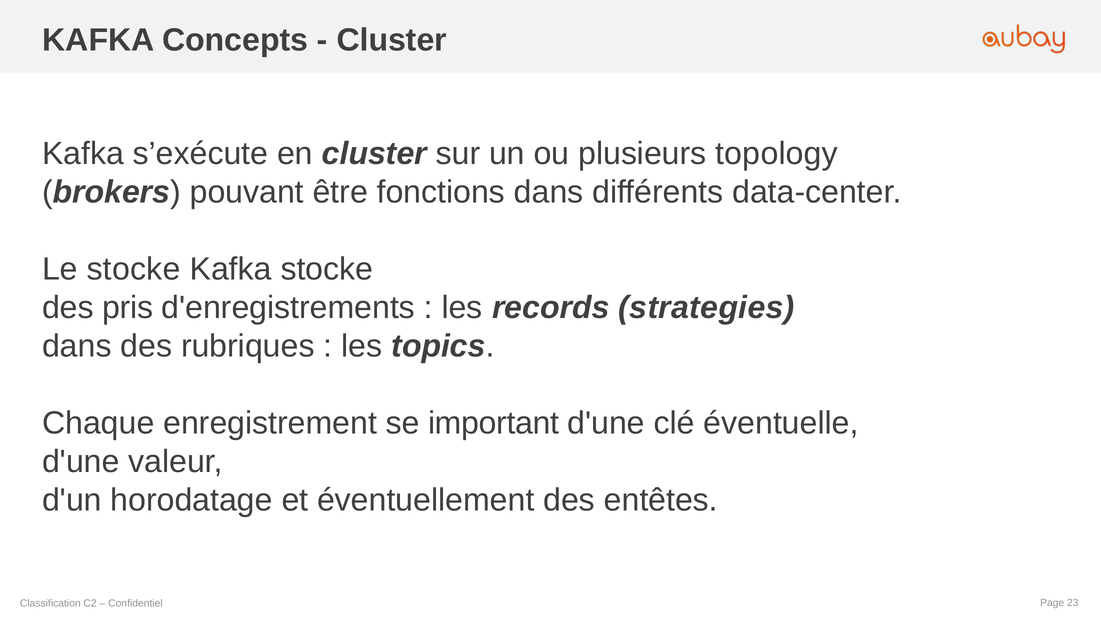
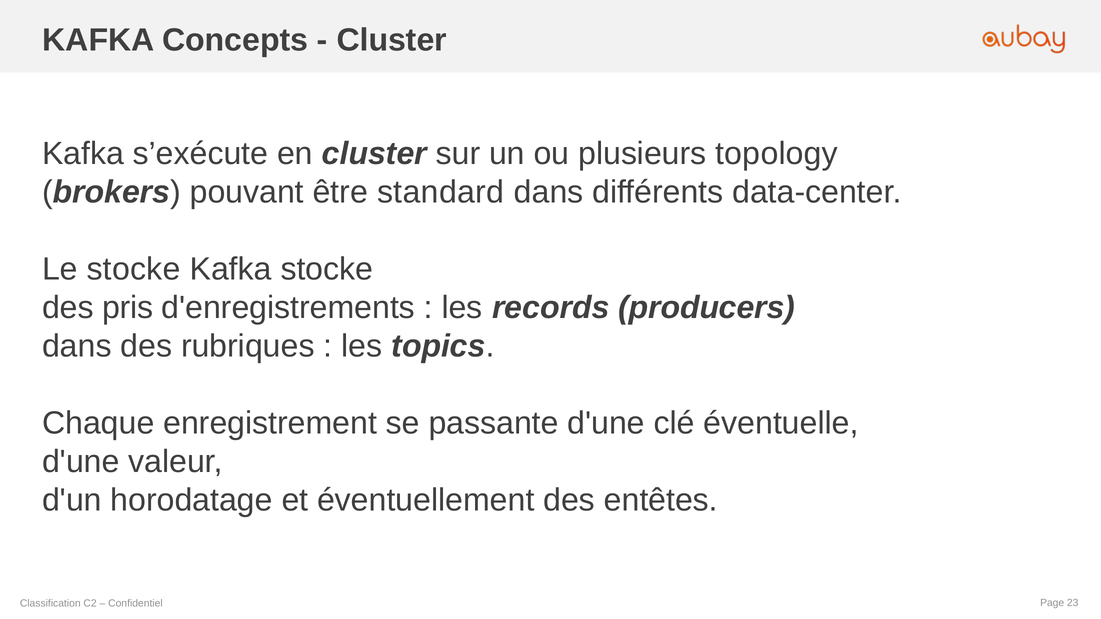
fonctions: fonctions -> standard (441, 192)
strategies: strategies -> producers (707, 308)
important: important -> passante (494, 424)
